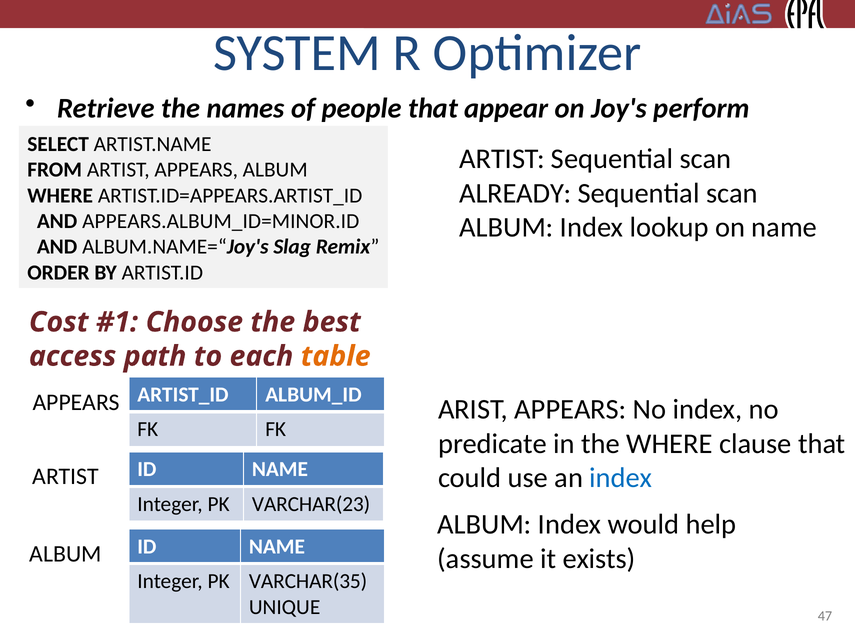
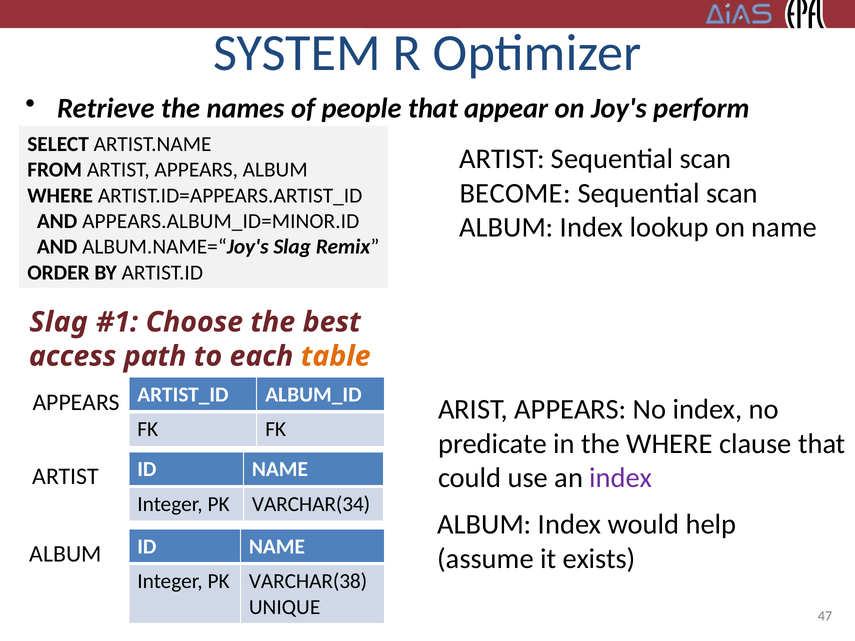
ALREADY: ALREADY -> BECOME (515, 193)
Cost: Cost -> Slag (59, 322)
index colour: blue -> purple (621, 478)
VARCHAR(23: VARCHAR(23 -> VARCHAR(34 (311, 504)
VARCHAR(35: VARCHAR(35 -> VARCHAR(38 (308, 581)
